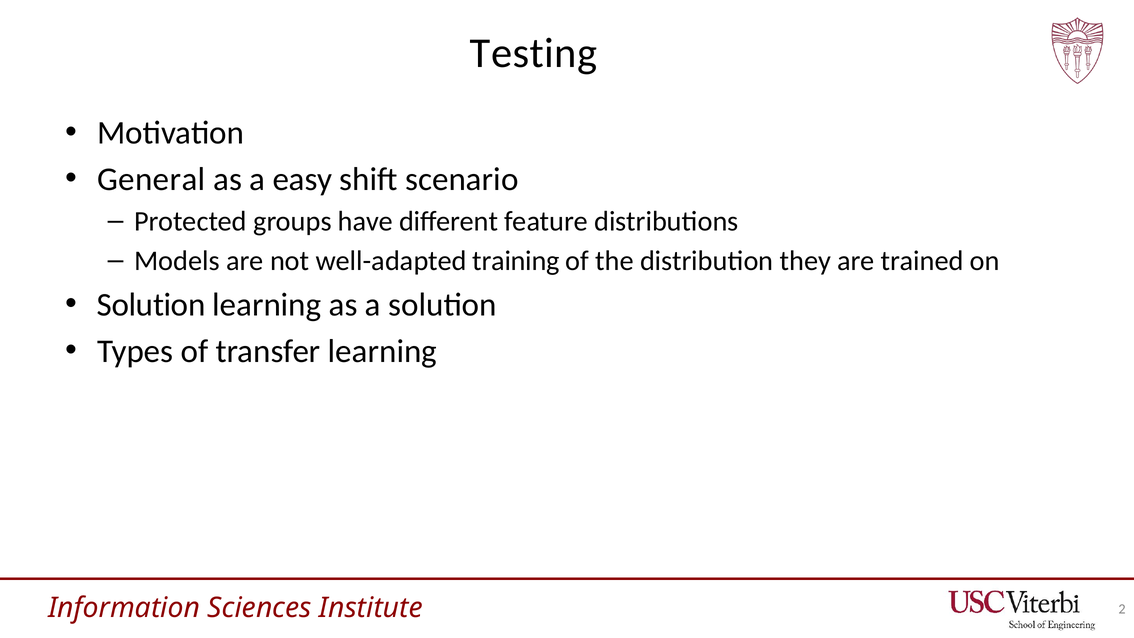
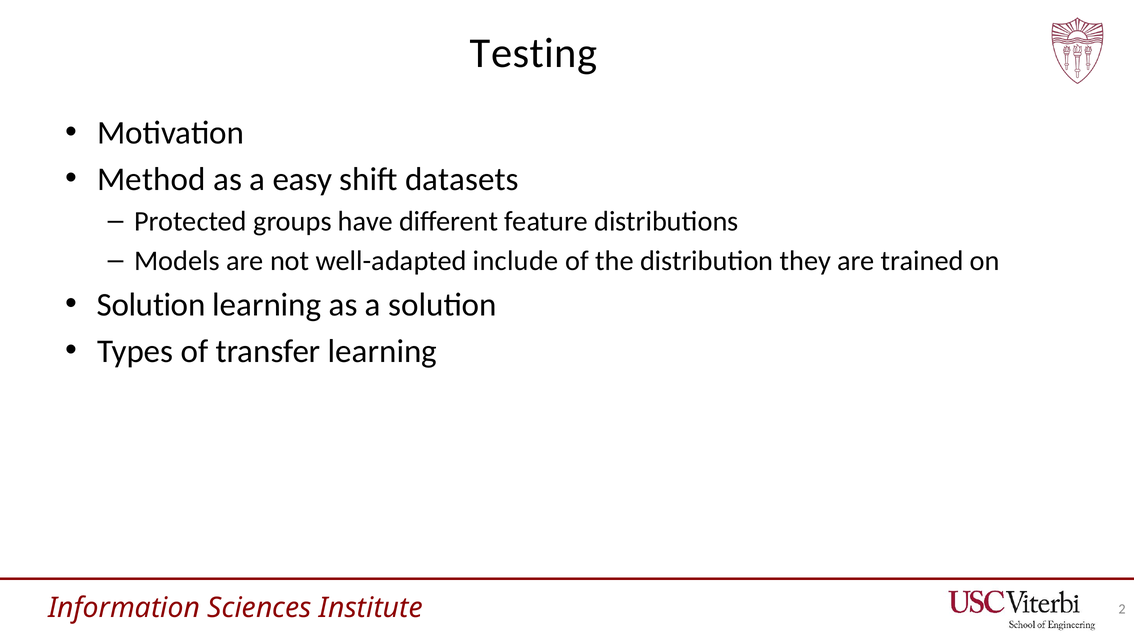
General: General -> Method (151, 179)
scenario: scenario -> datasets (462, 179)
training: training -> include (516, 261)
